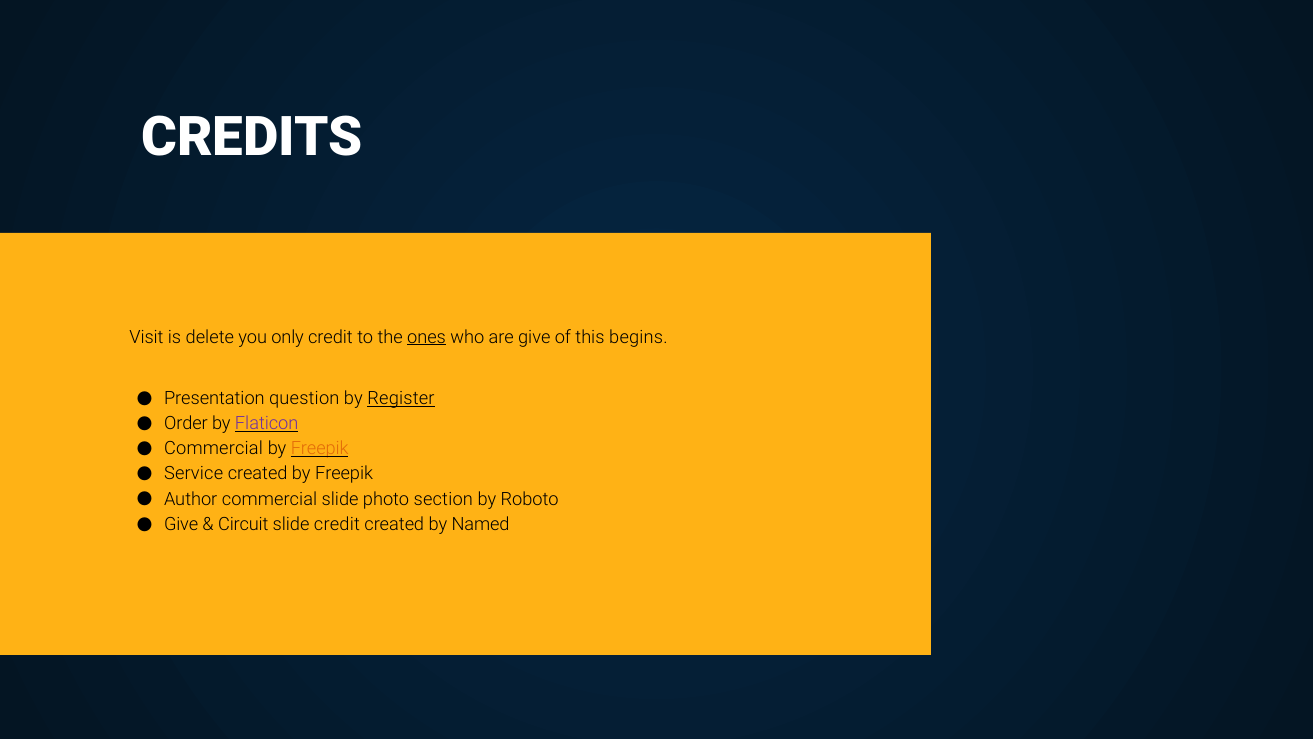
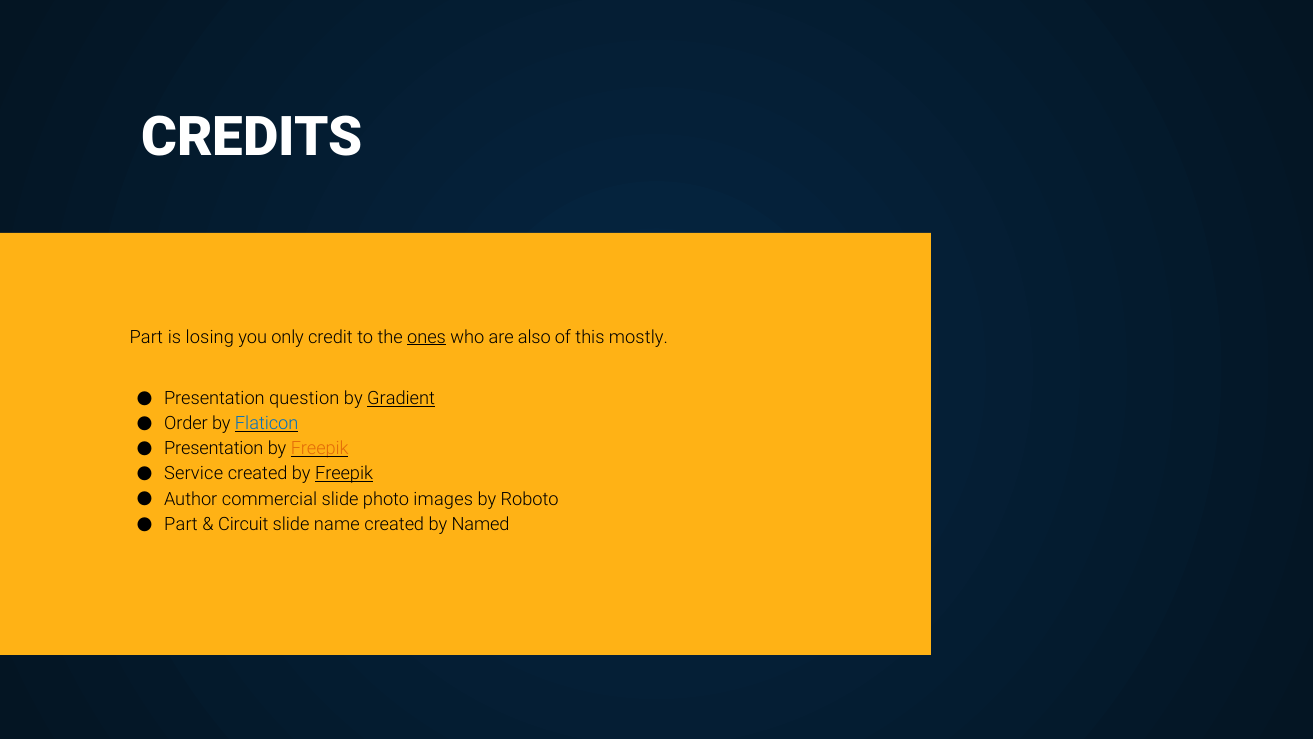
Visit: Visit -> Part (146, 337)
delete: delete -> losing (210, 337)
are give: give -> also (534, 337)
begins: begins -> mostly (638, 337)
Register: Register -> Gradient (401, 398)
Flaticon colour: purple -> blue (267, 423)
Commercial: Commercial -> Presentation (214, 448)
Freepik underline: none -> present (344, 474)
section: section -> images (443, 499)
Give: Give -> Part (181, 524)
slide credit: credit -> name (337, 524)
